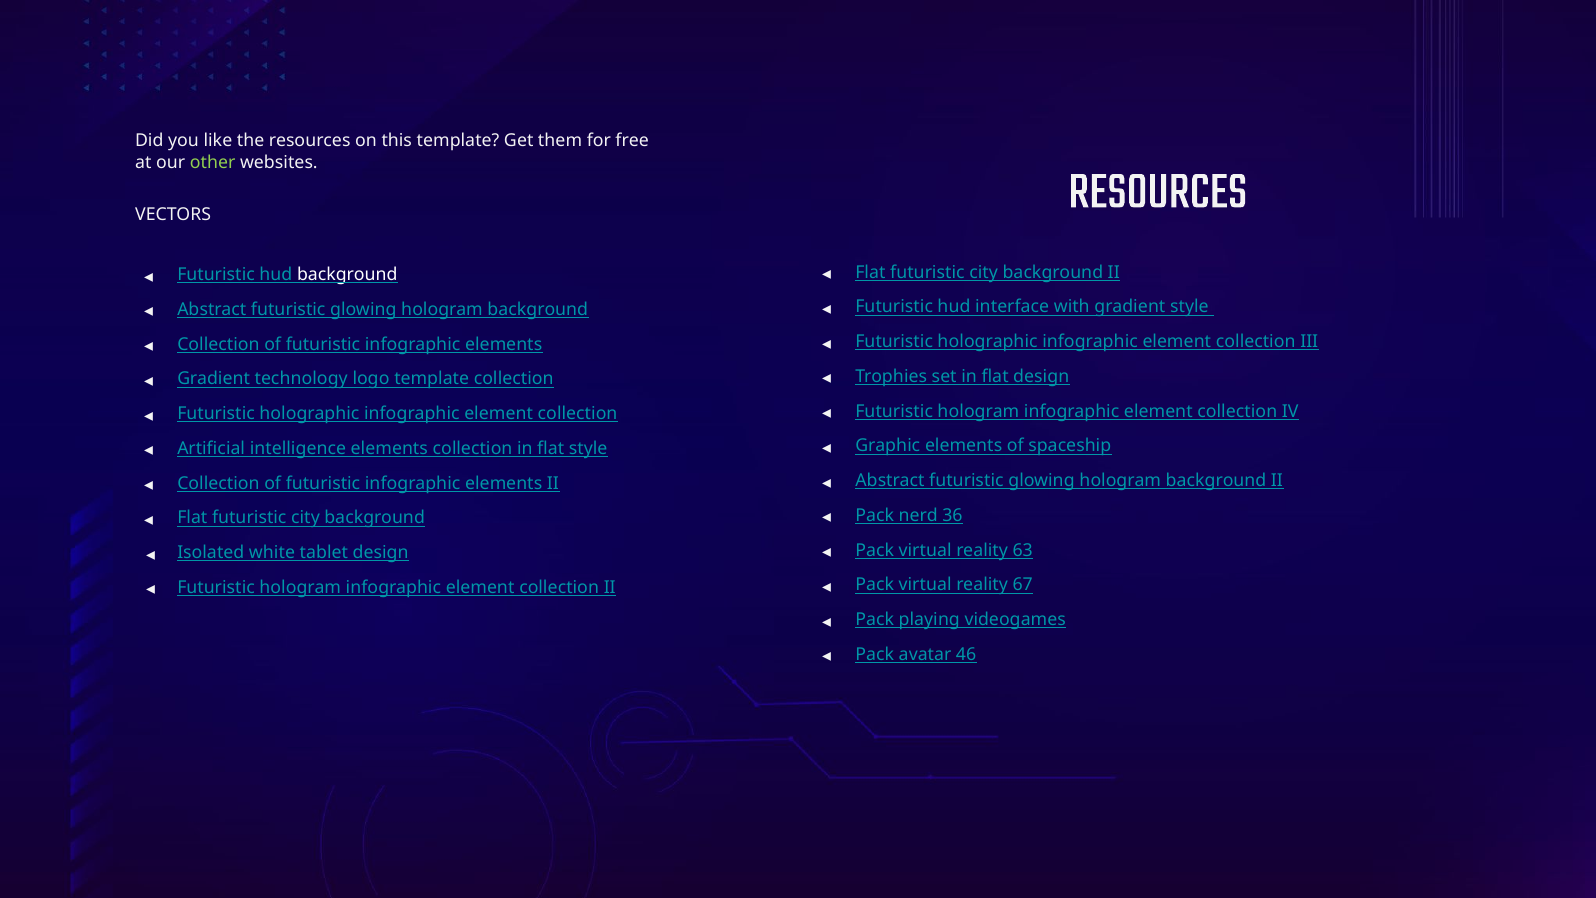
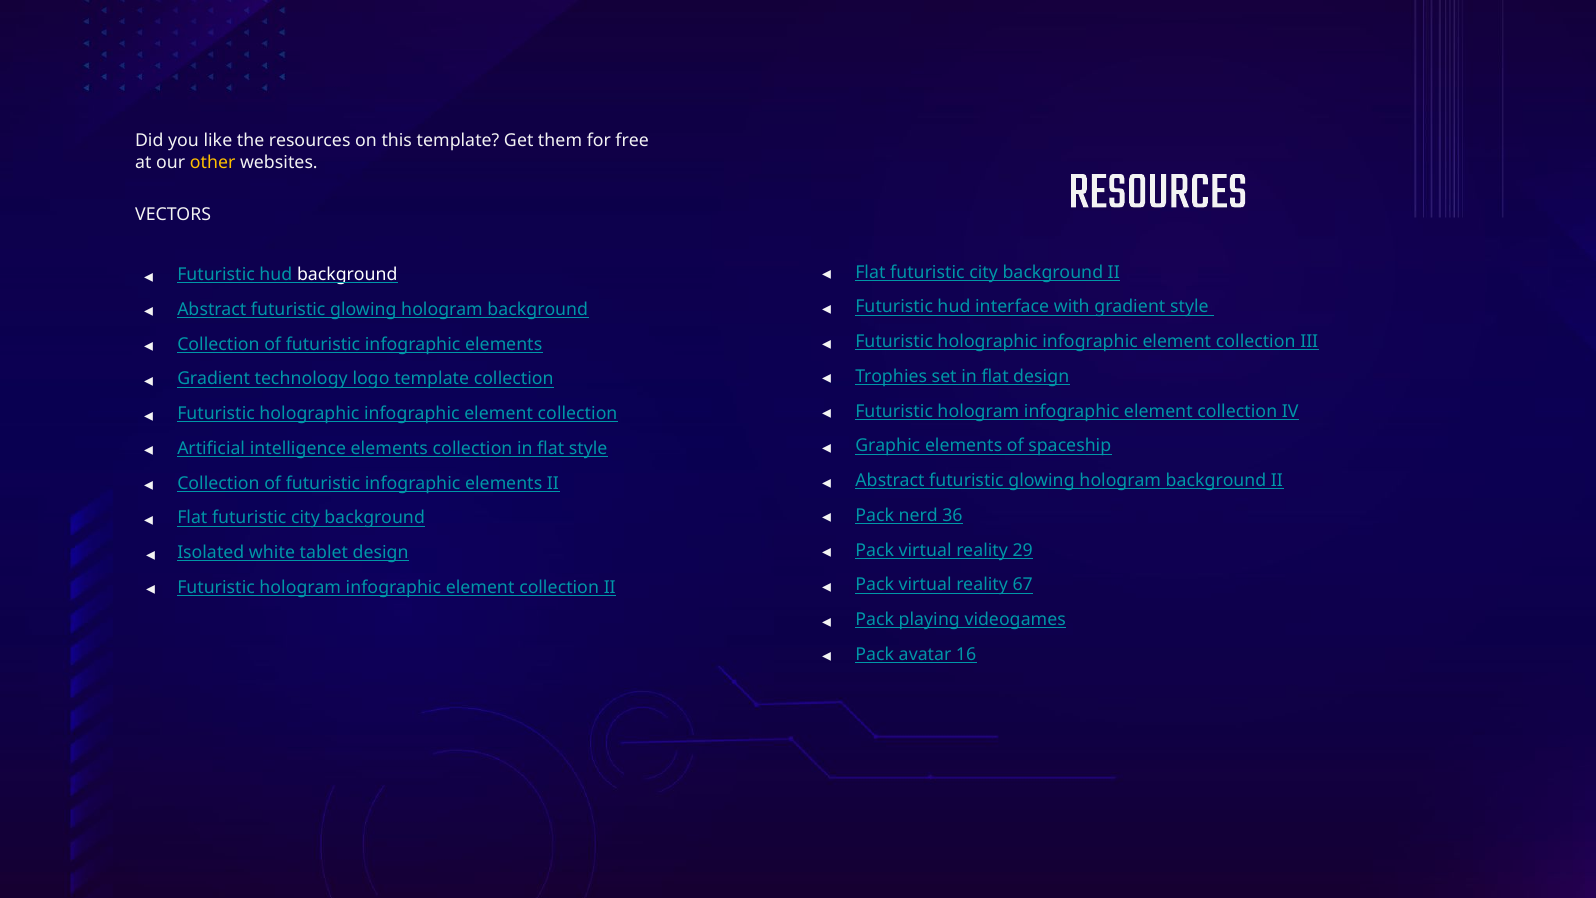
other colour: light green -> yellow (213, 162)
63: 63 -> 29 (1023, 550)
46: 46 -> 16 (966, 654)
